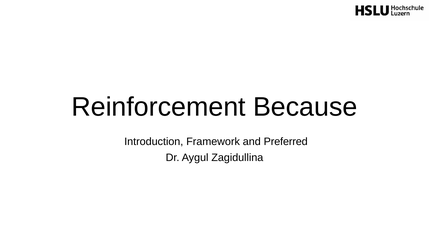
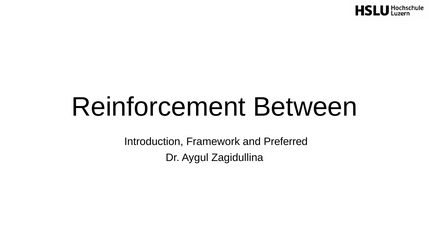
Because: Because -> Between (305, 107)
